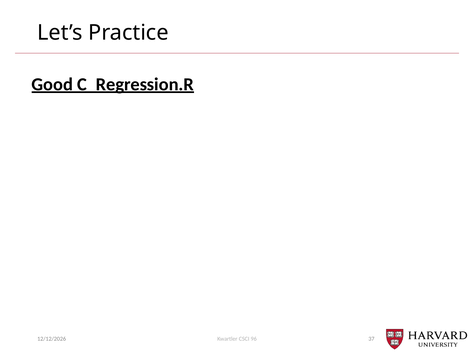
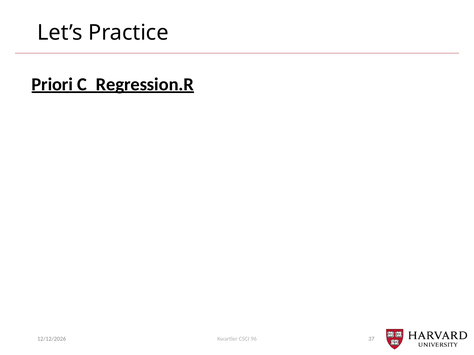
Good: Good -> Priori (52, 84)
